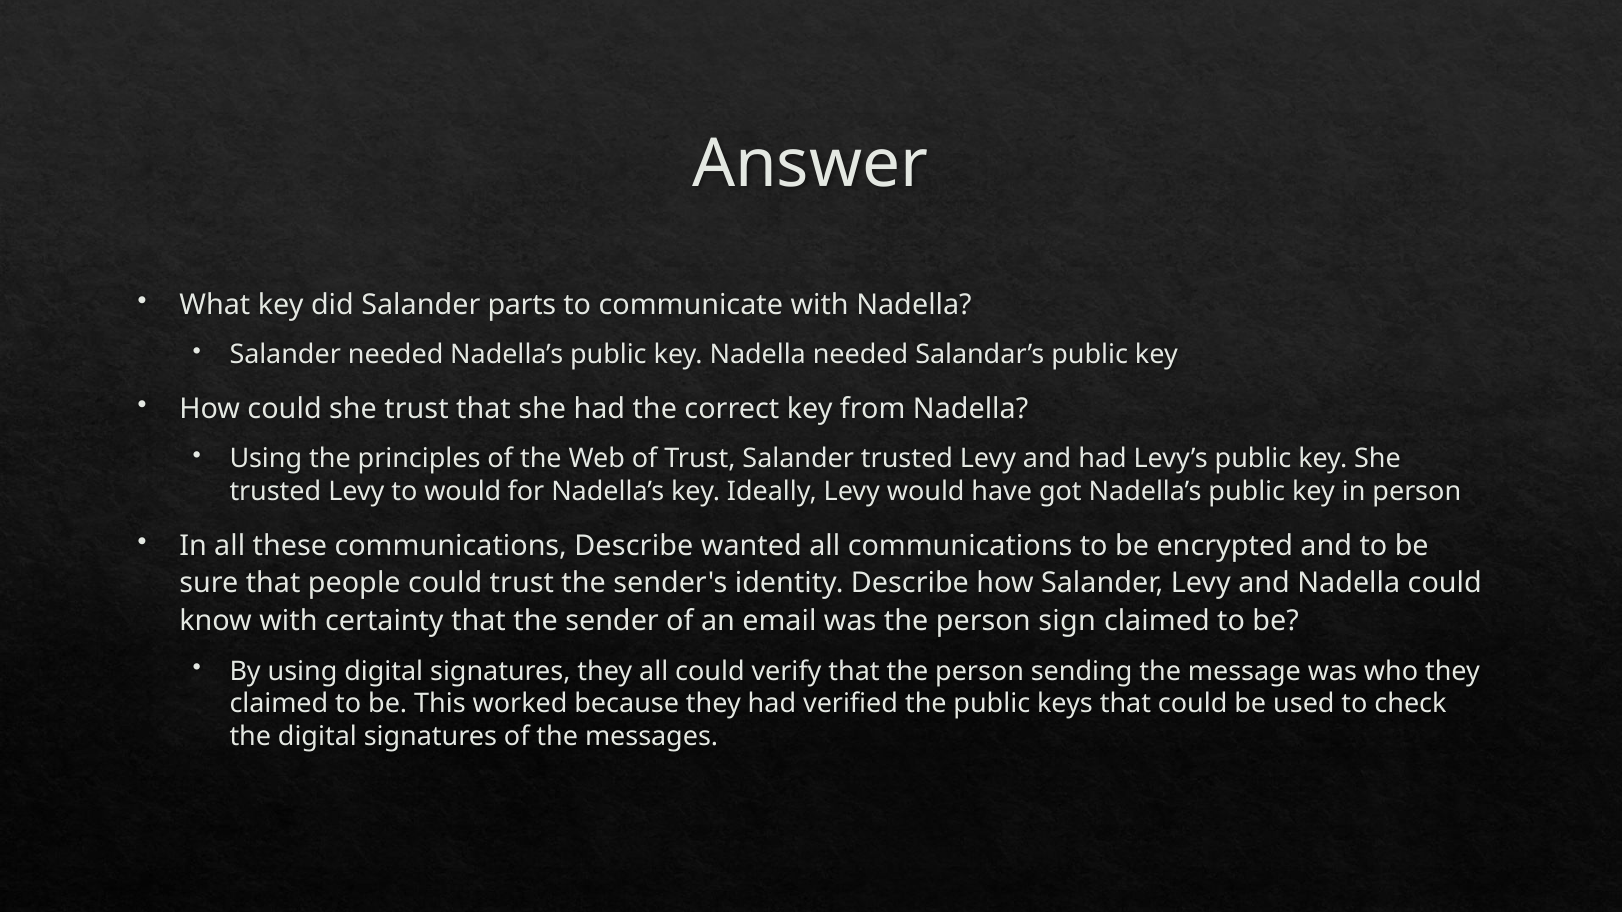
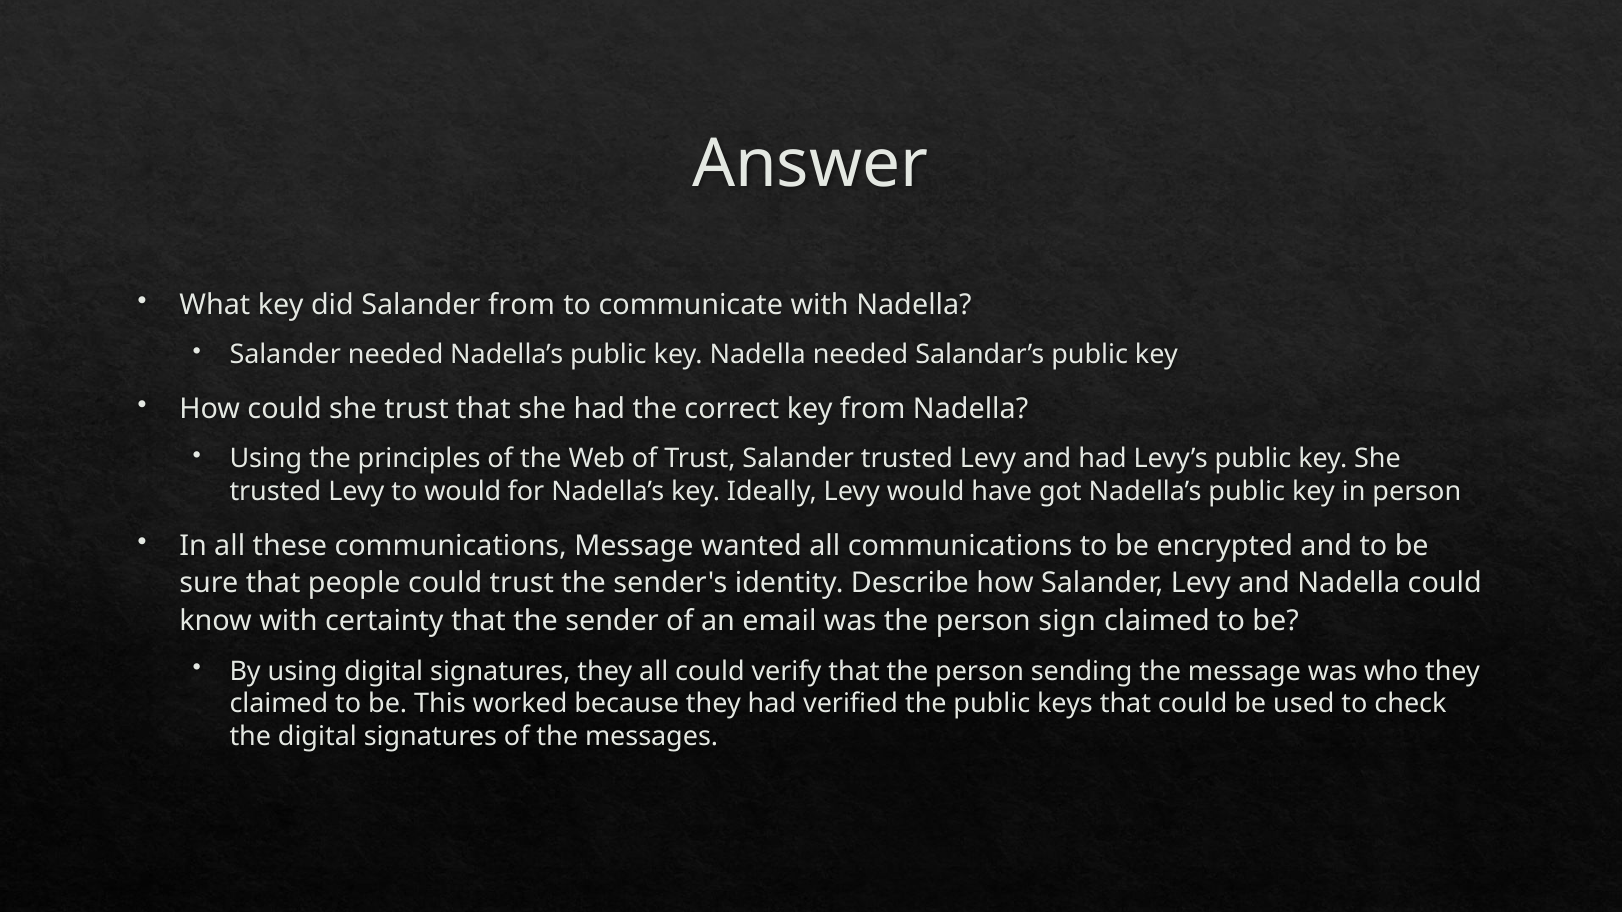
Salander parts: parts -> from (522, 305)
communications Describe: Describe -> Message (634, 546)
